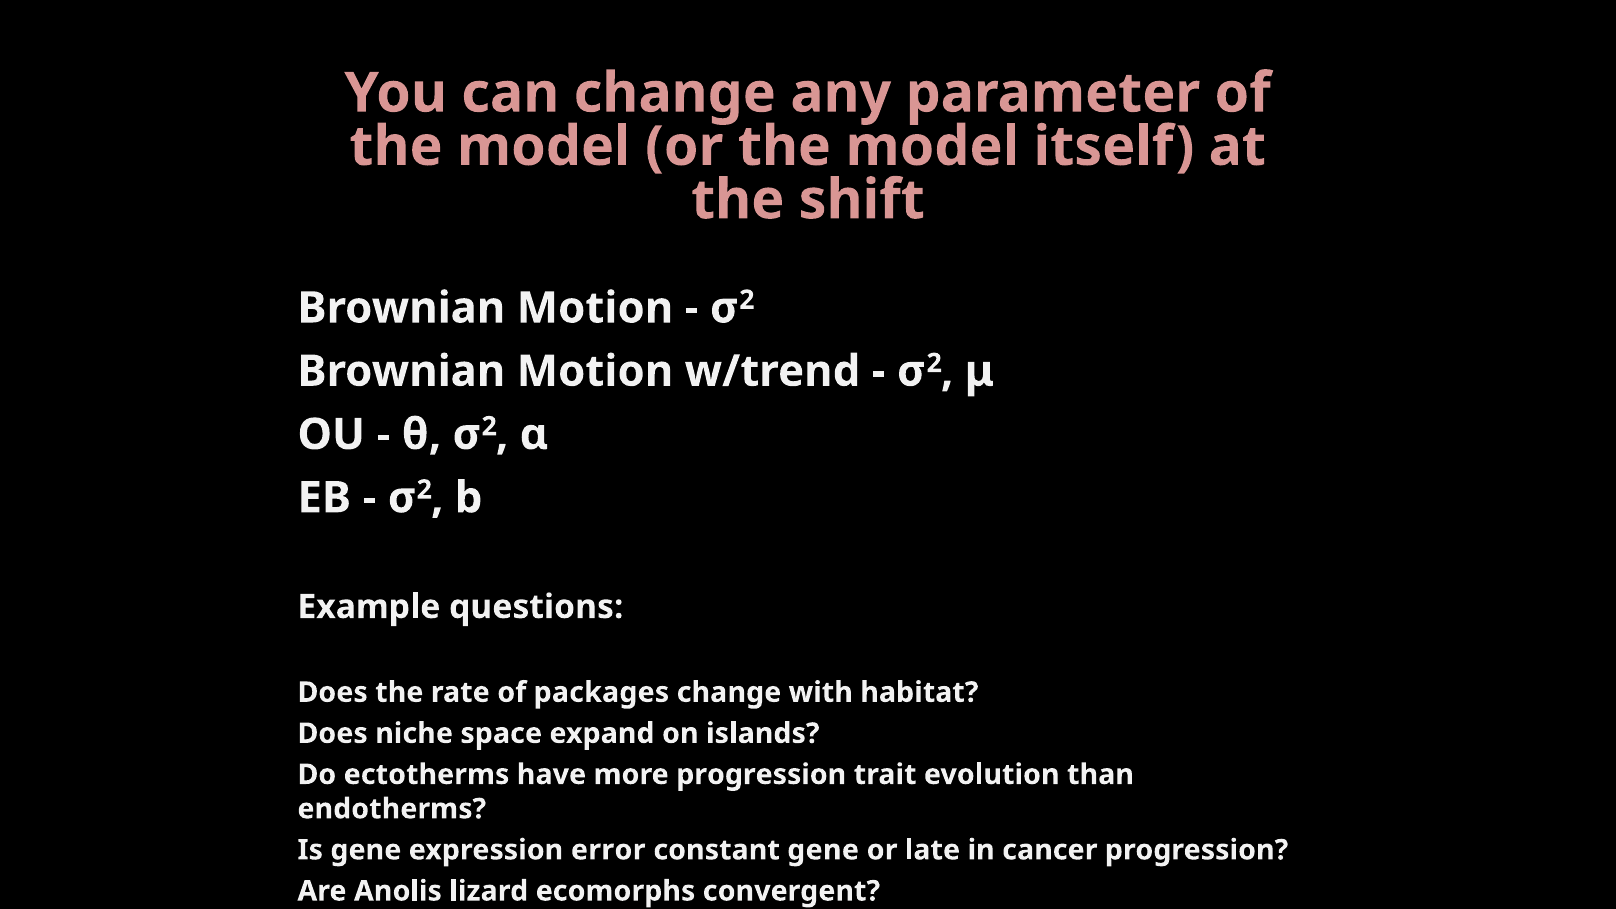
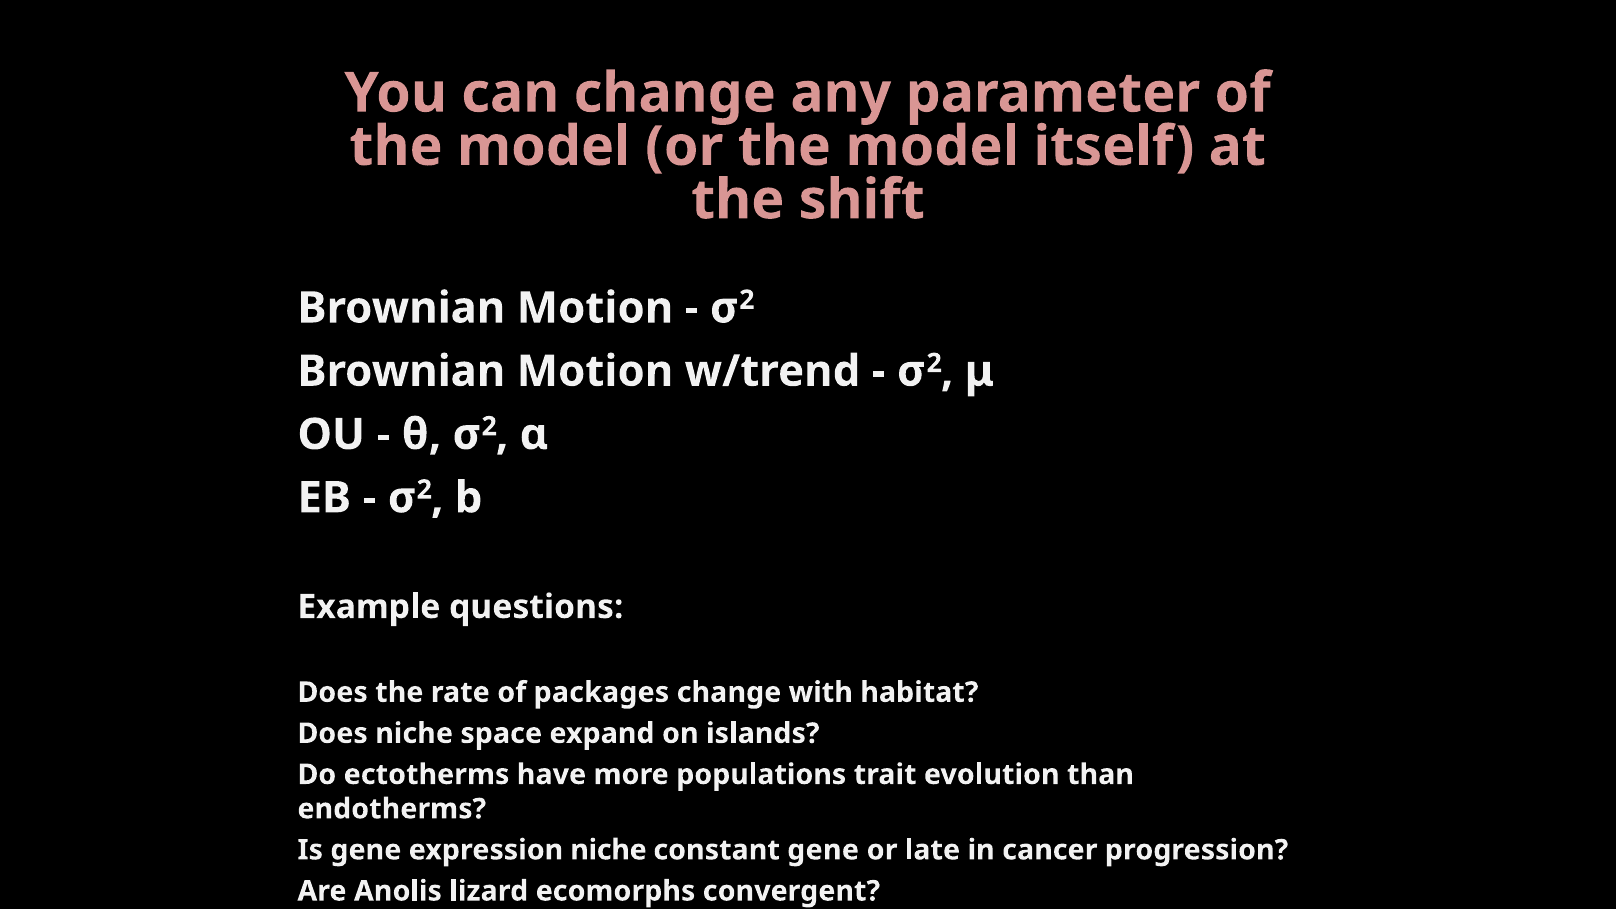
more progression: progression -> populations (761, 775)
expression error: error -> niche (608, 850)
